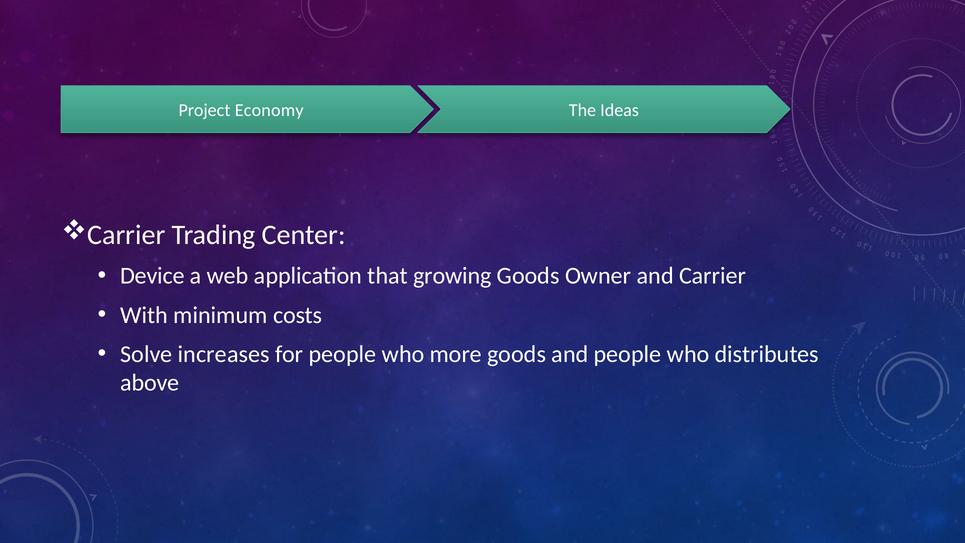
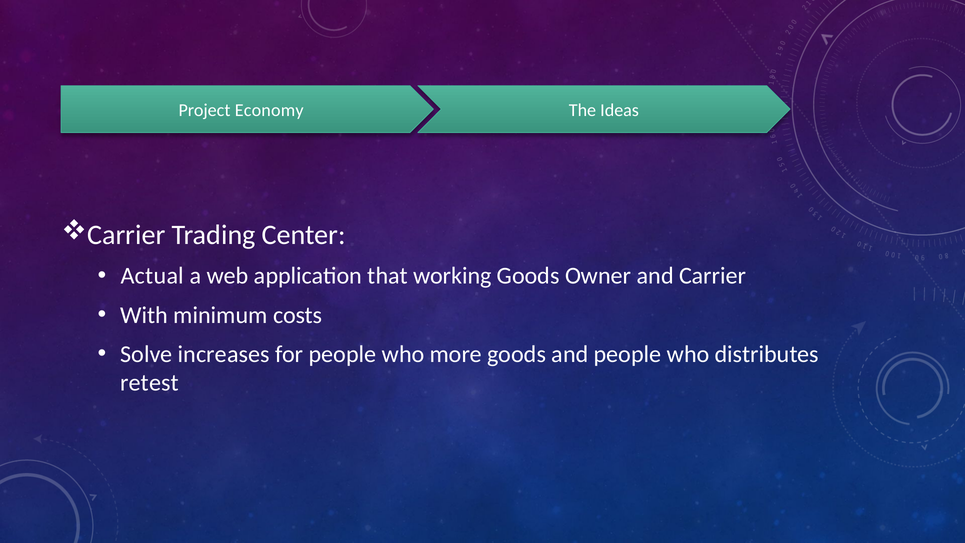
Device: Device -> Actual (152, 276)
growing: growing -> working (452, 276)
above: above -> retest (150, 383)
